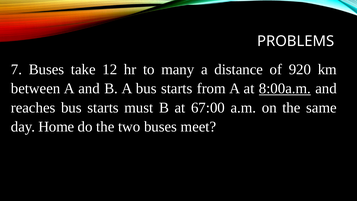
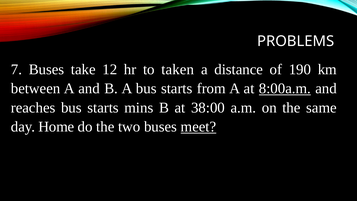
many: many -> taken (178, 69)
920: 920 -> 190 (300, 69)
must: must -> mins (139, 108)
67:00: 67:00 -> 38:00 (208, 108)
meet underline: none -> present (198, 127)
